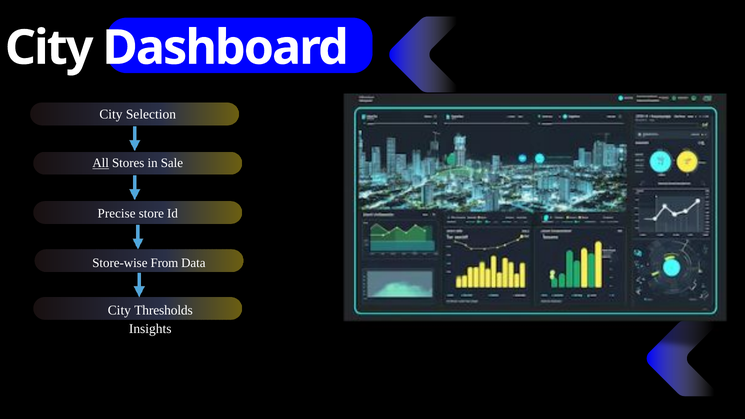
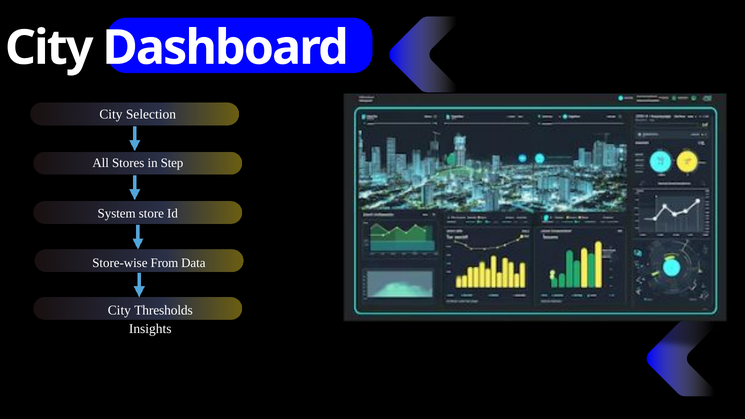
All underline: present -> none (101, 163)
Sale: Sale -> Step (172, 163)
Precise: Precise -> System (117, 214)
